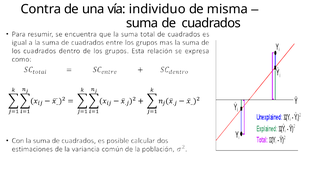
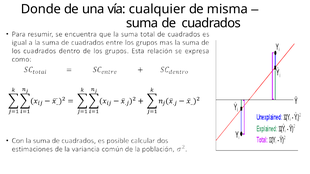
Contra: Contra -> Donde (41, 9)
individuo: individuo -> cualquier (157, 9)
